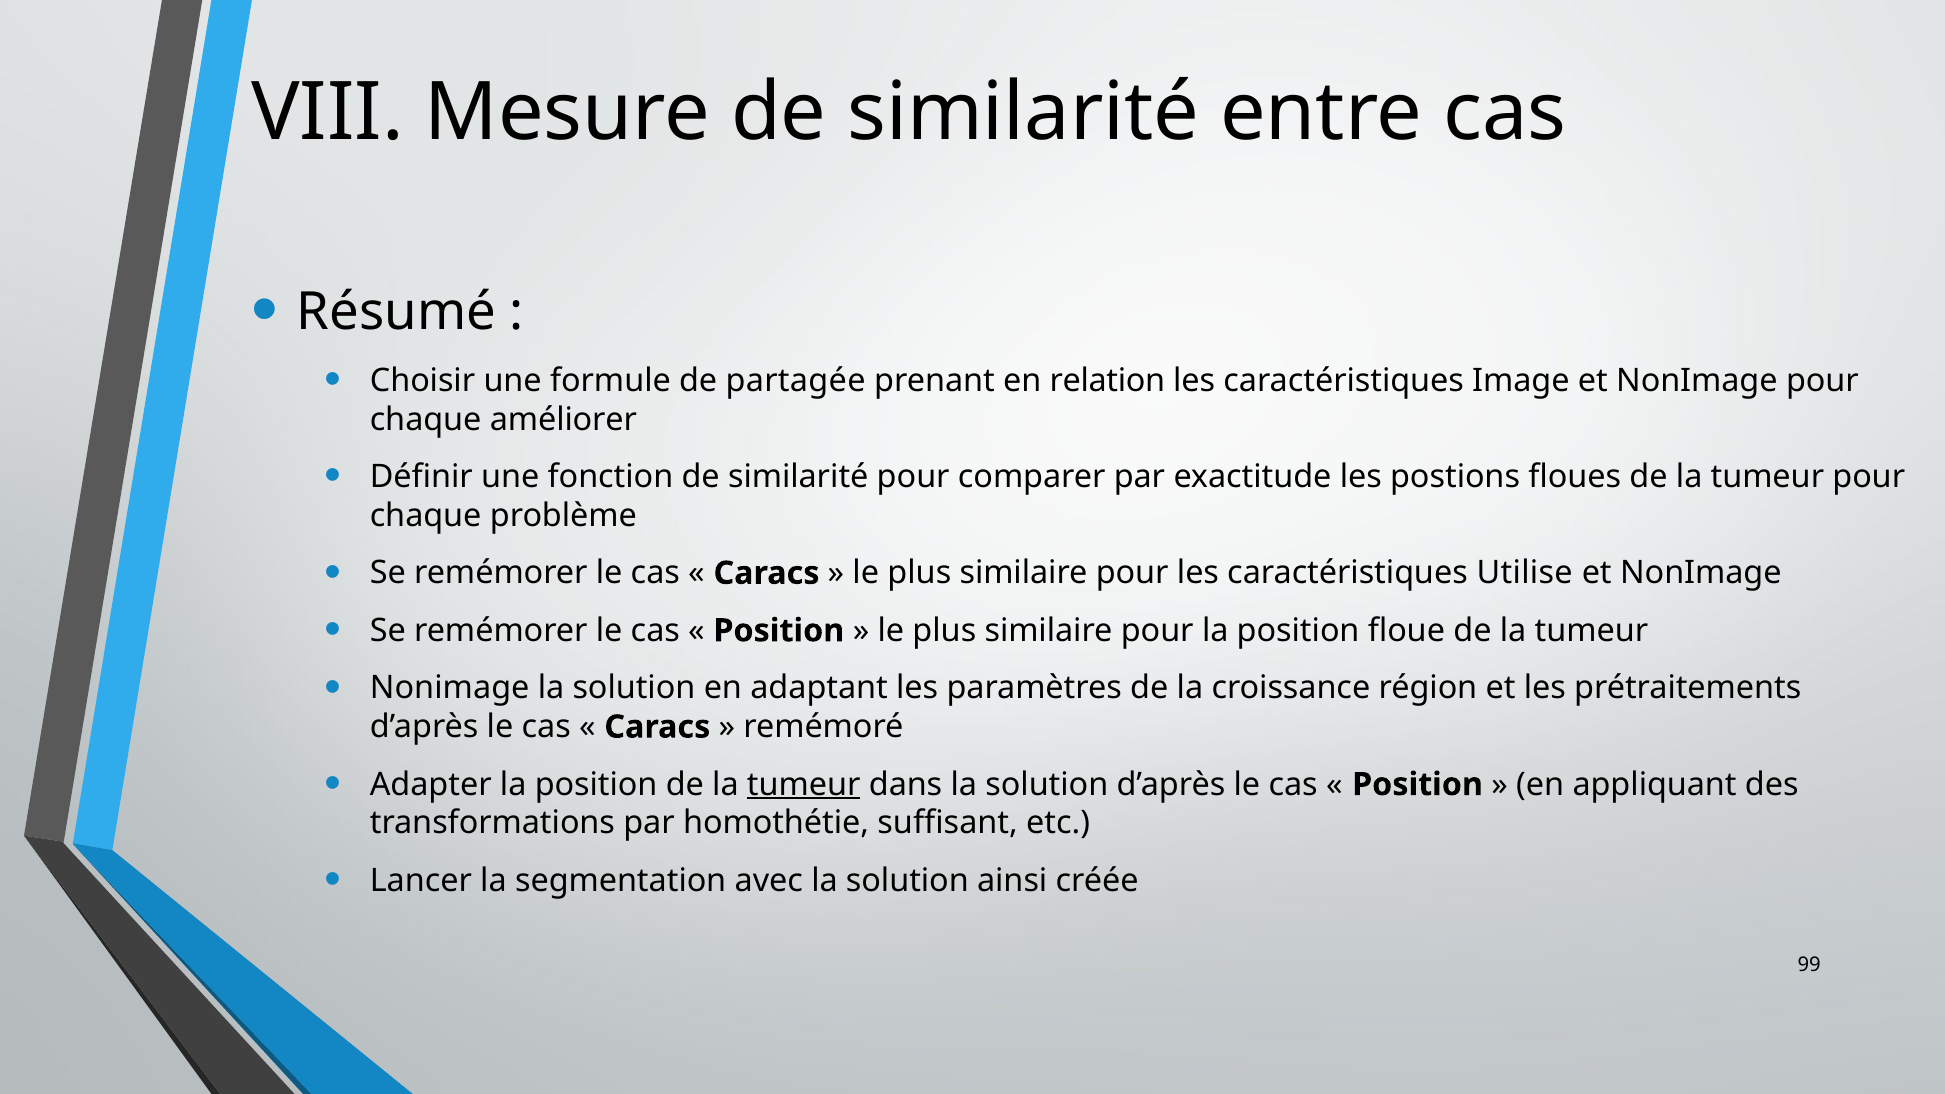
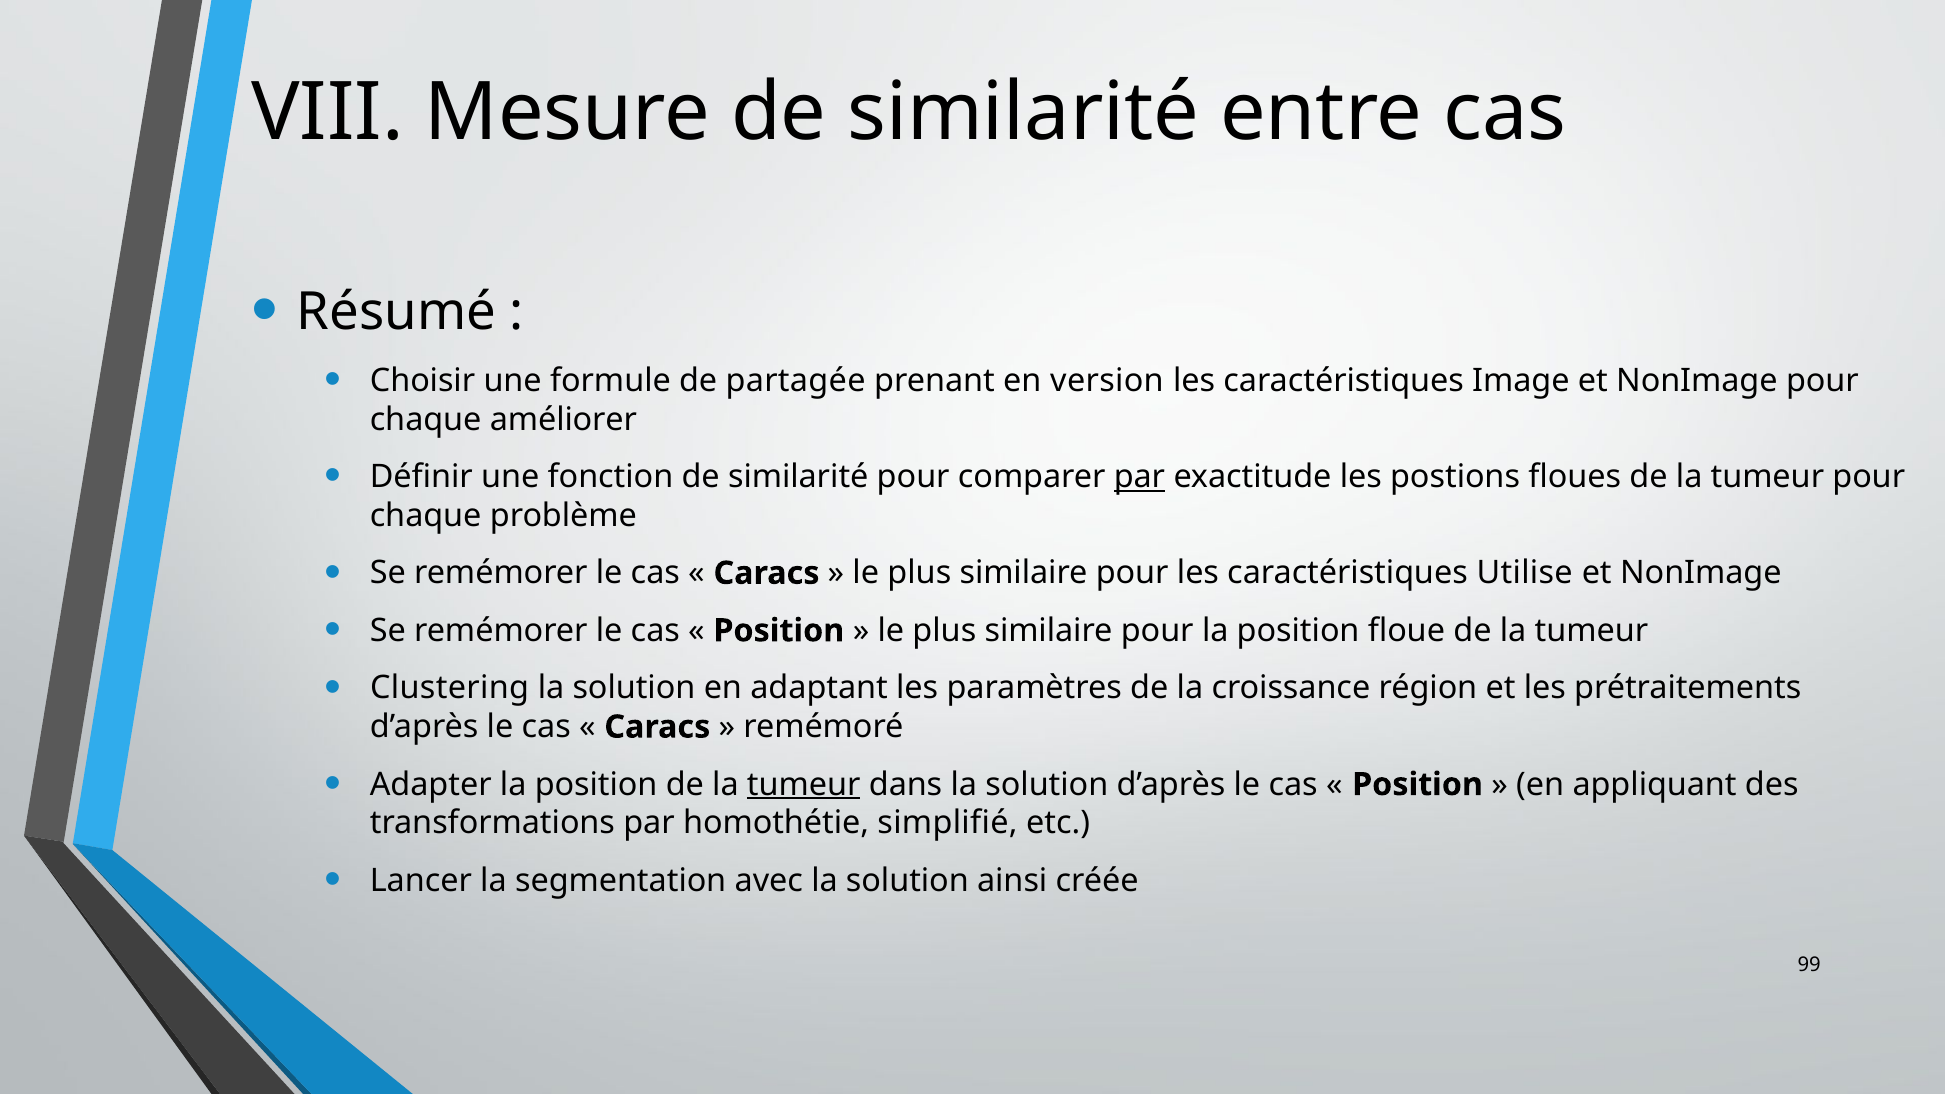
relation: relation -> version (1107, 381)
par underline: none -> present (1139, 477)
Nonimage: Nonimage -> Clustering (450, 688)
suffisant: suffisant -> simplifié (948, 823)
